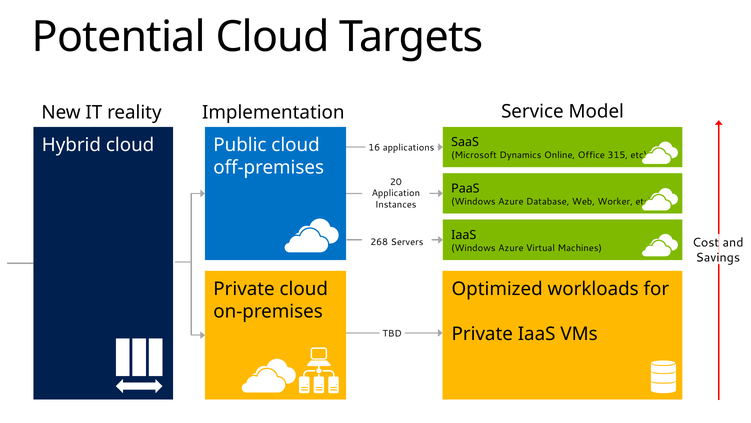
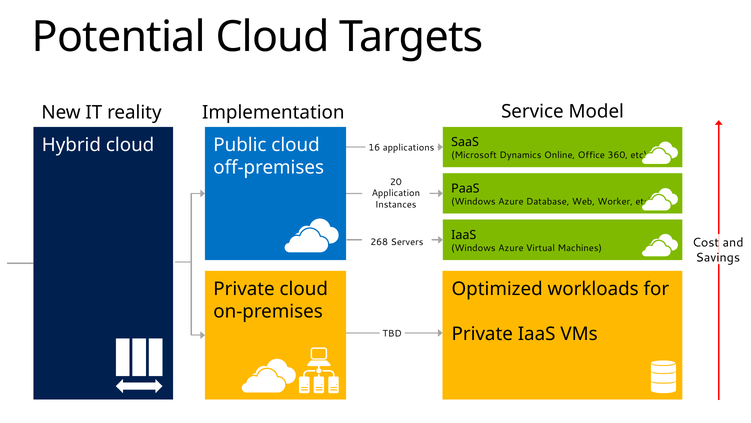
315: 315 -> 360 (618, 155)
